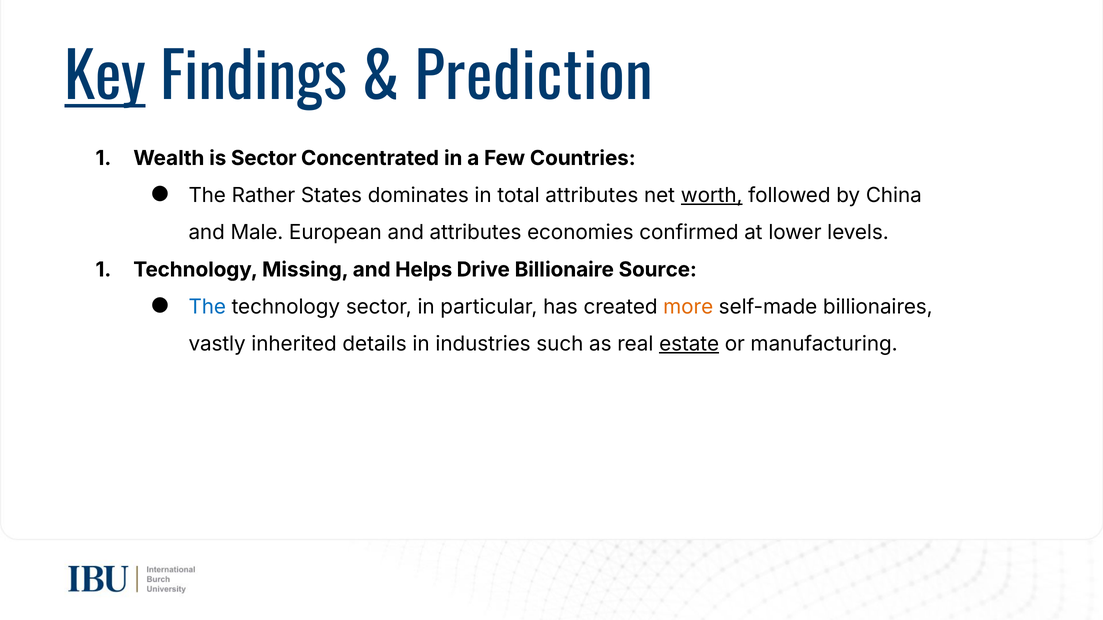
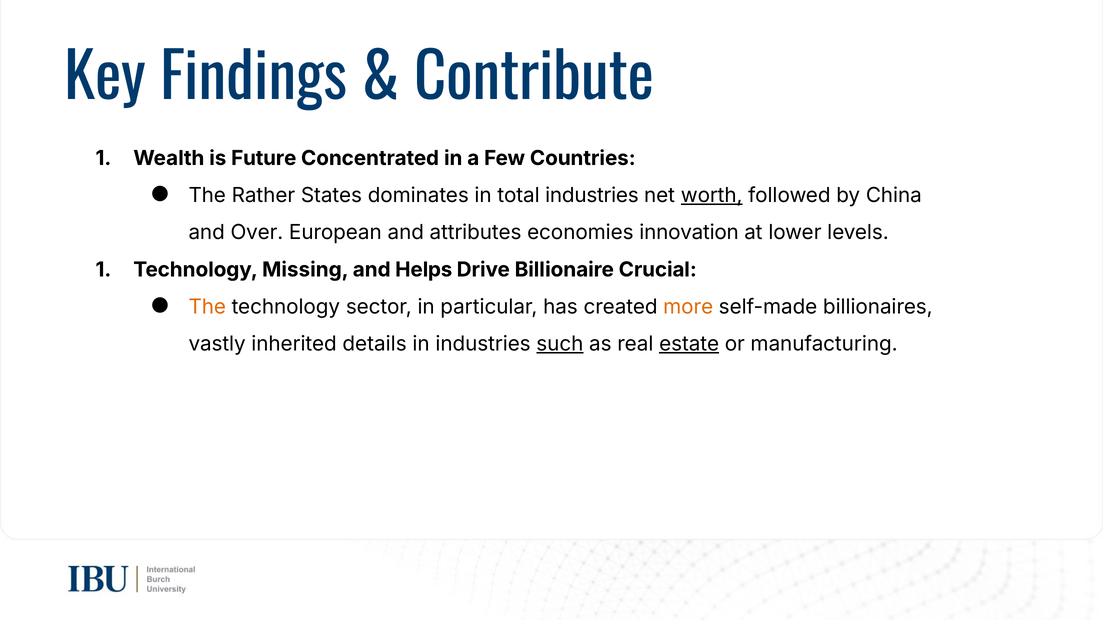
Key underline: present -> none (105, 79)
Prediction: Prediction -> Contribute (534, 79)
is Sector: Sector -> Future (264, 158)
total attributes: attributes -> industries (592, 195)
Male: Male -> Over (257, 233)
confirmed: confirmed -> innovation (689, 233)
Source: Source -> Crucial (658, 270)
The colour: blue -> orange (207, 307)
such underline: none -> present (560, 344)
